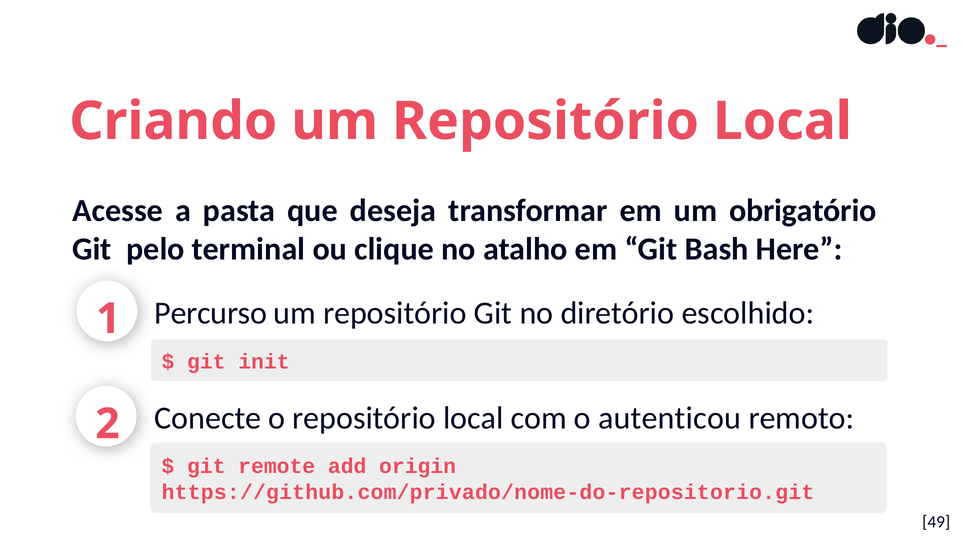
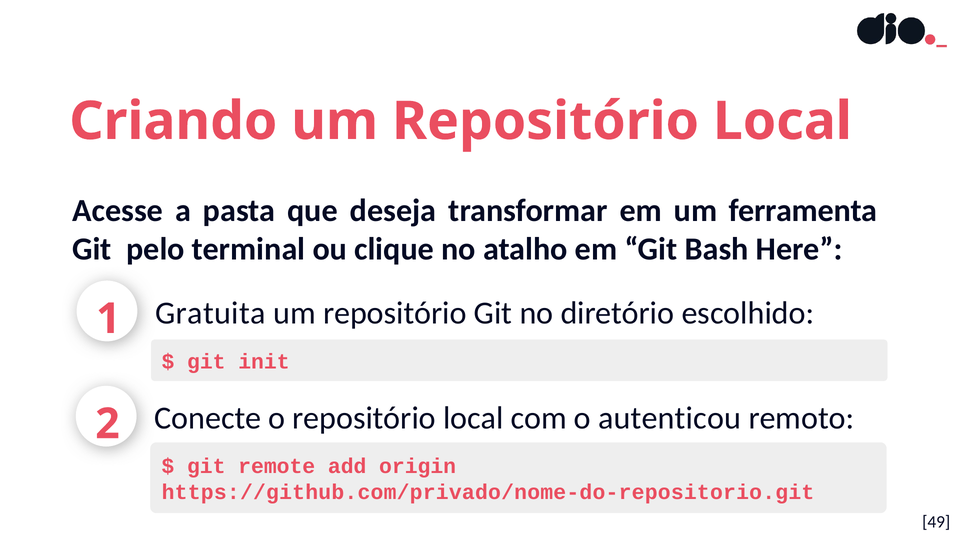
obrigatório: obrigatório -> ferramenta (803, 211)
Percurso: Percurso -> Gratuita (210, 313)
